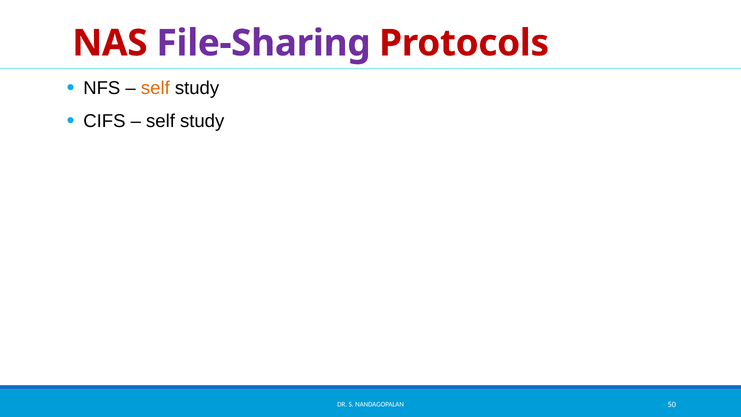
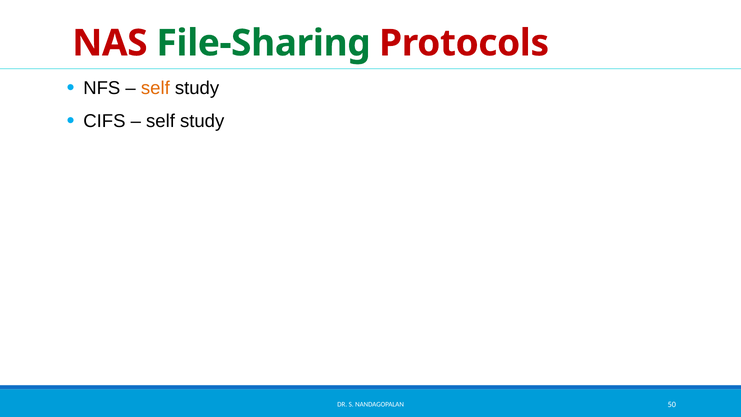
File-Sharing colour: purple -> green (264, 43)
